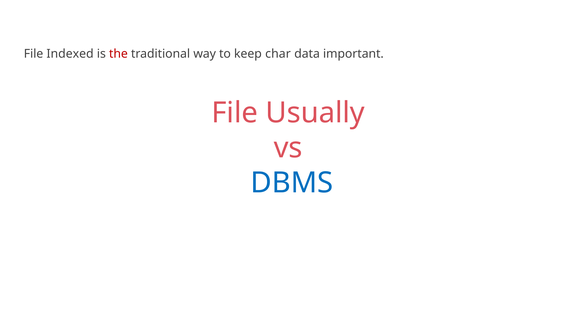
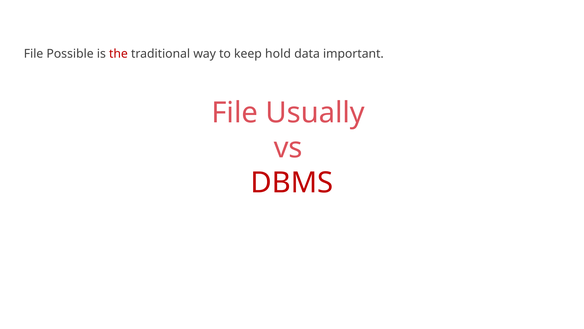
Indexed: Indexed -> Possible (70, 54)
char: char -> hold (278, 54)
DBMS colour: blue -> red (292, 183)
